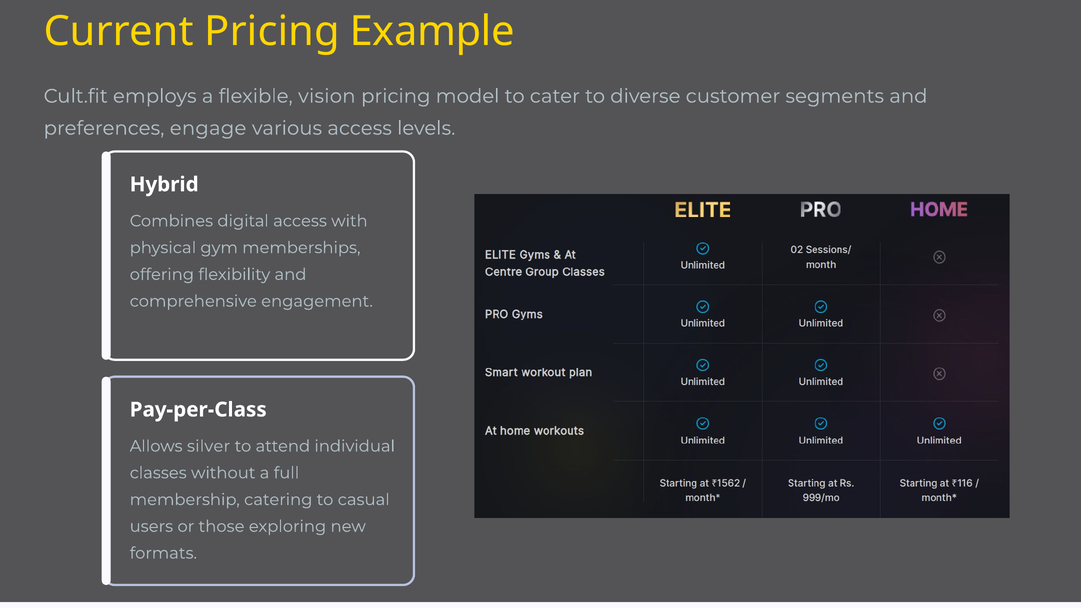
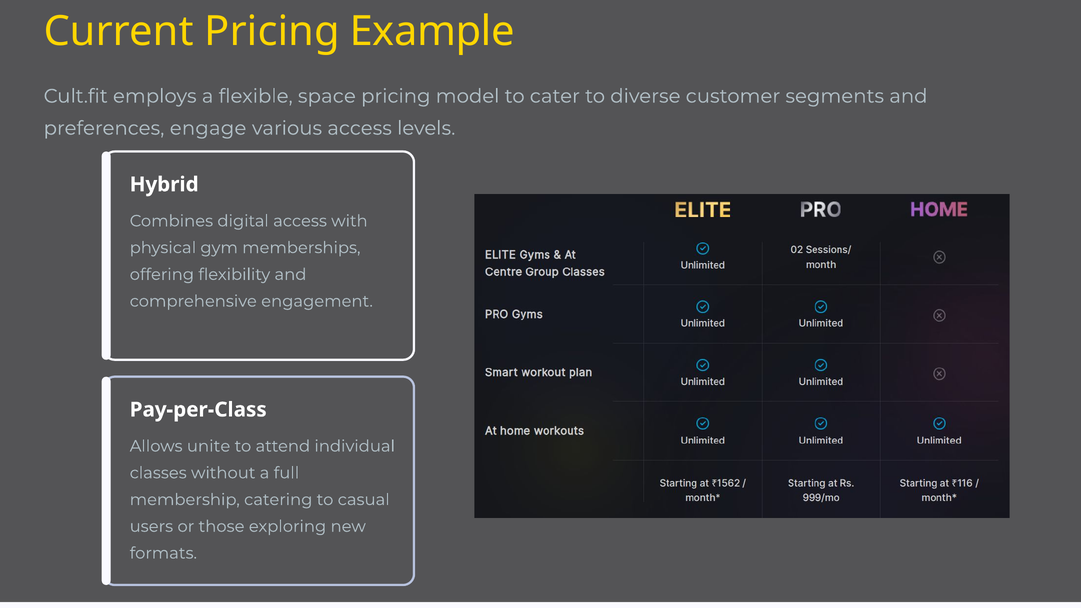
vision: vision -> space (327, 96)
silver: silver -> unite (209, 446)
